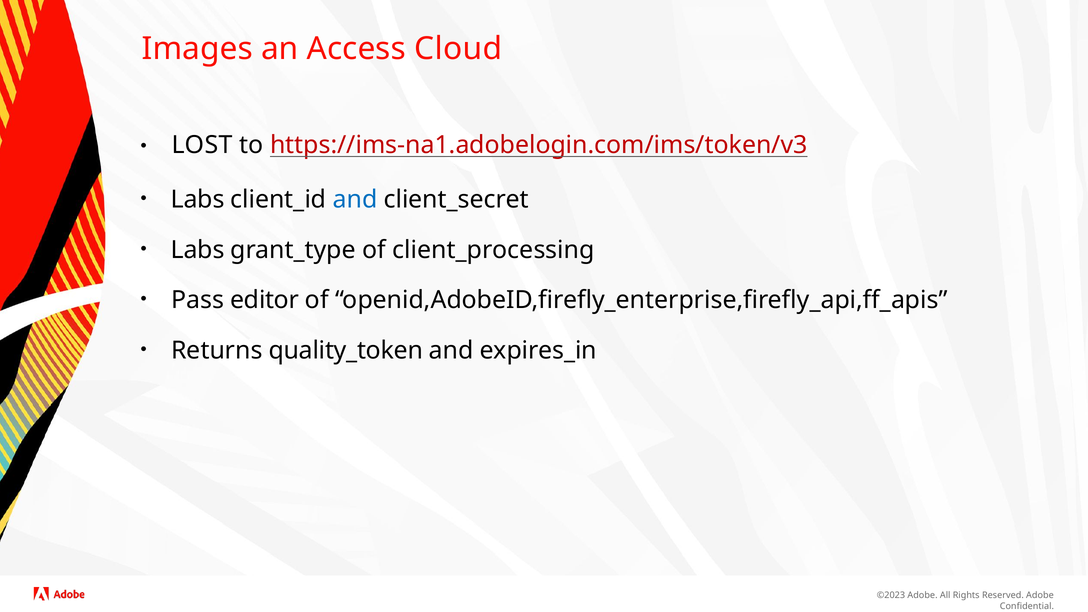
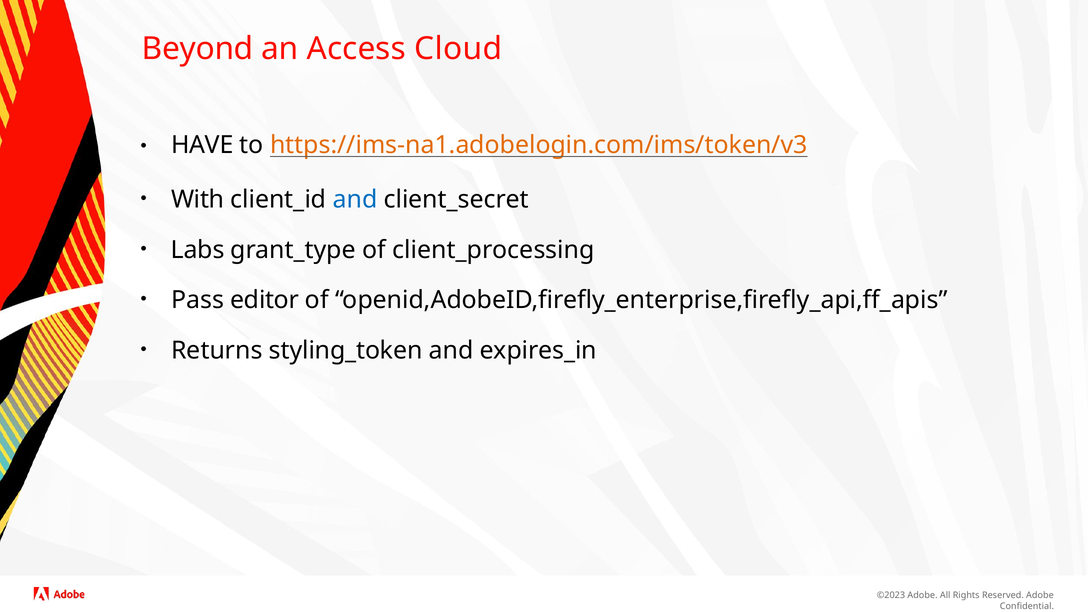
Images: Images -> Beyond (198, 49)
LOST: LOST -> HAVE (202, 145)
https://ims-na1.adobelogin.com/ims/token/v3 colour: red -> orange (539, 145)
Labs: Labs -> With (198, 200)
quality_token: quality_token -> styling_token (346, 350)
